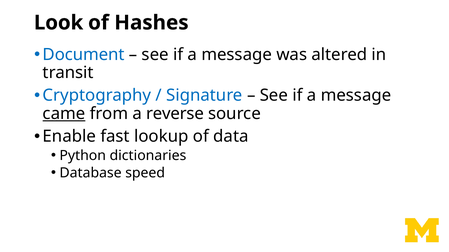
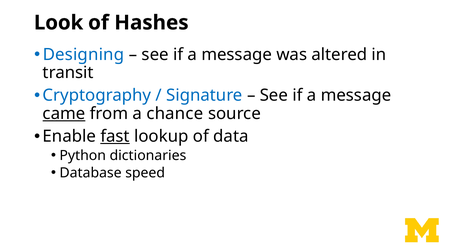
Document: Document -> Designing (83, 55)
reverse: reverse -> chance (175, 114)
fast underline: none -> present (115, 137)
